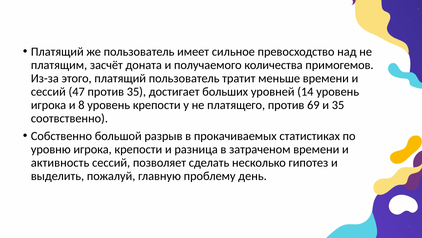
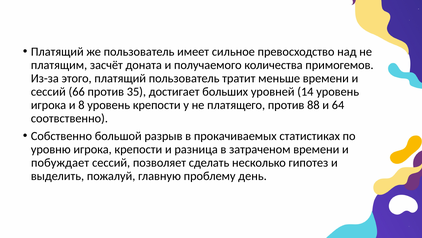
47: 47 -> 66 (77, 91)
69: 69 -> 88 (313, 105)
и 35: 35 -> 64 (338, 105)
активность: активность -> побуждает (60, 162)
